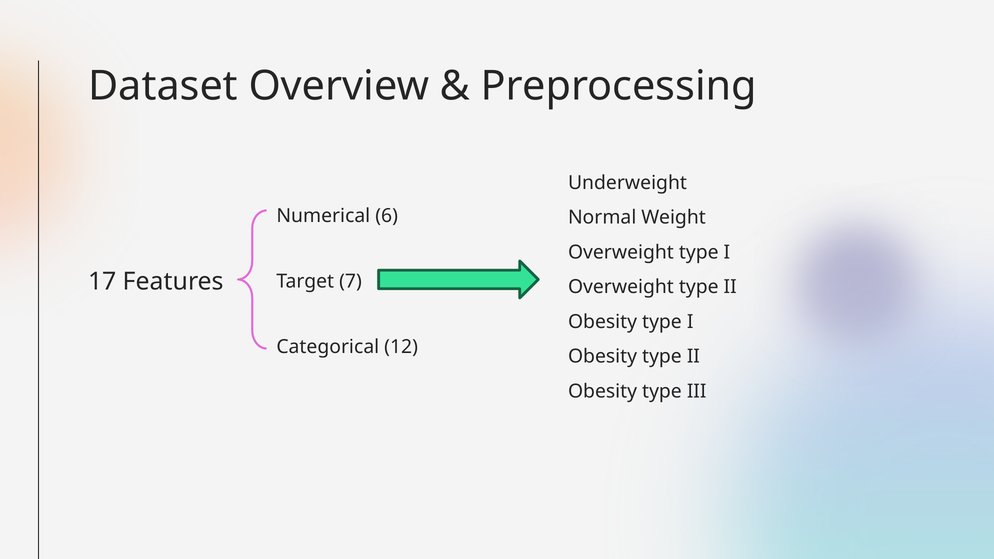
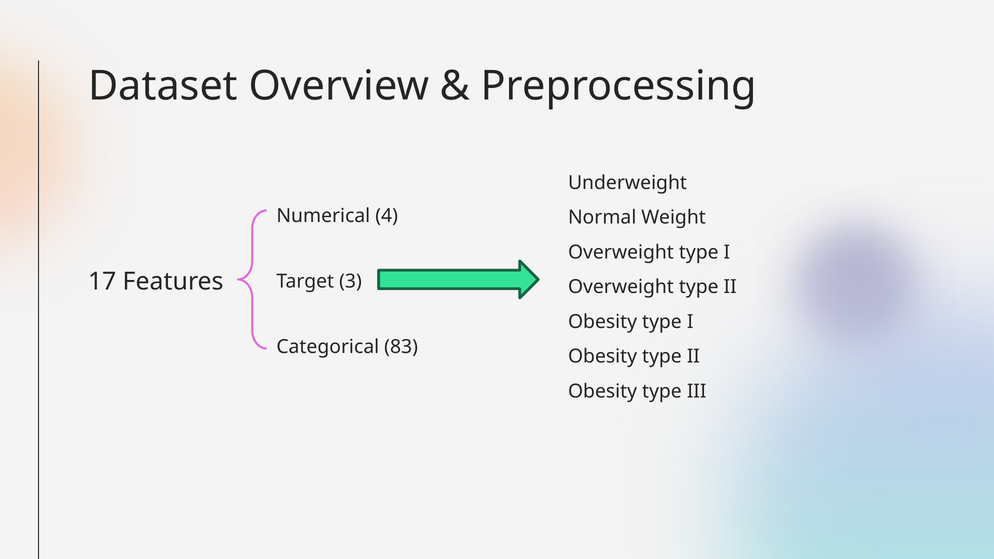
6: 6 -> 4 (387, 216)
7: 7 -> 3 (350, 281)
12: 12 -> 83 (401, 347)
